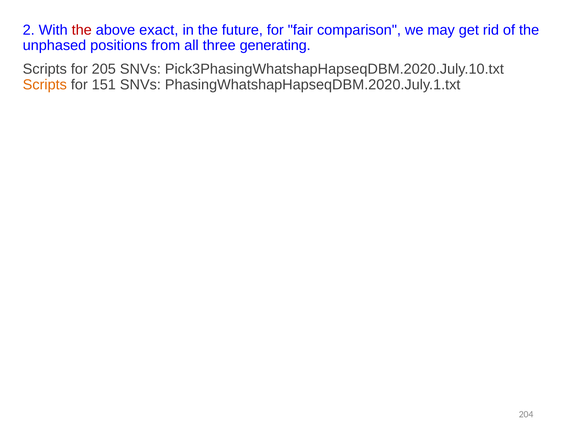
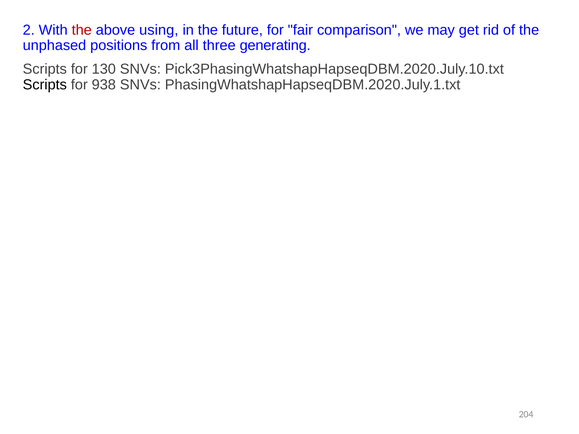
exact: exact -> using (159, 30)
205: 205 -> 130 (104, 69)
Scripts colour: orange -> black (45, 85)
151: 151 -> 938 (104, 85)
